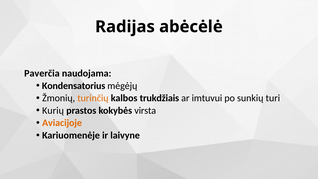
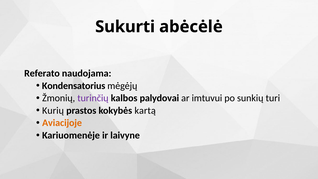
Radijas: Radijas -> Sukurti (125, 27)
Paverčia: Paverčia -> Referato (42, 73)
turinčių colour: orange -> purple (93, 98)
trukdžiais: trukdžiais -> palydovai (159, 98)
virsta: virsta -> kartą (145, 110)
